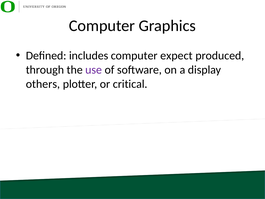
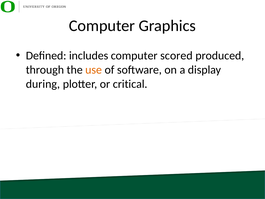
expect: expect -> scored (176, 56)
use colour: purple -> orange (94, 70)
others: others -> during (43, 84)
